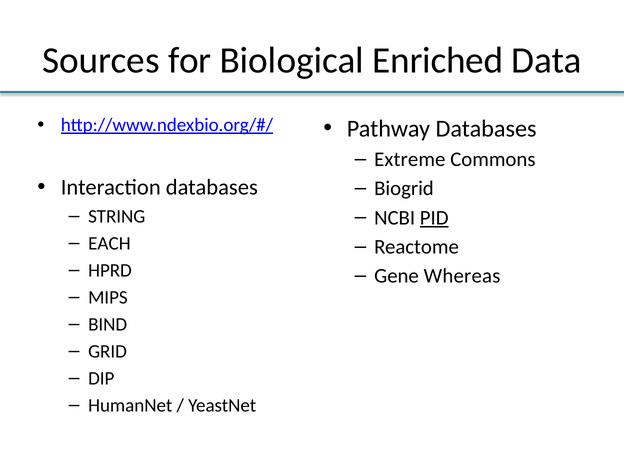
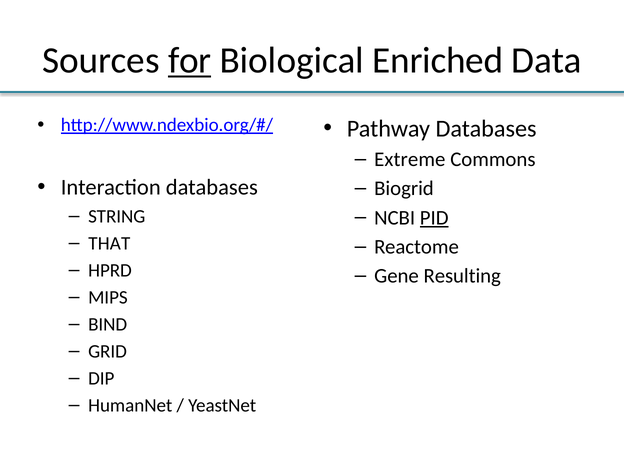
for underline: none -> present (190, 60)
EACH: EACH -> THAT (109, 243)
Whereas: Whereas -> Resulting (462, 276)
